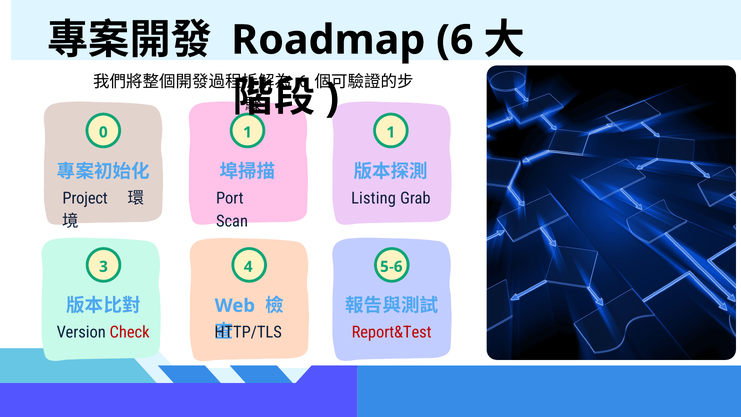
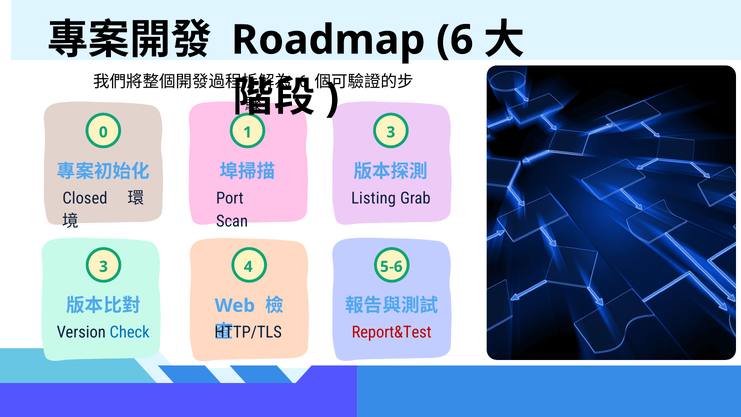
0 1: 1 -> 3 (391, 132)
Project: Project -> Closed (85, 198)
Check colour: red -> blue (130, 332)
